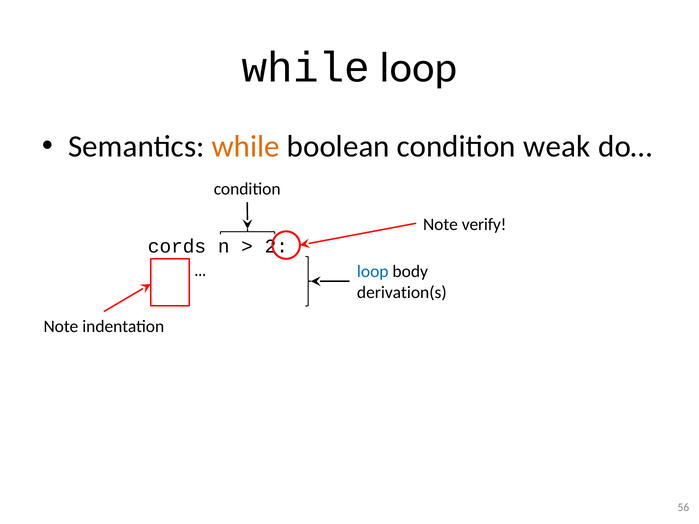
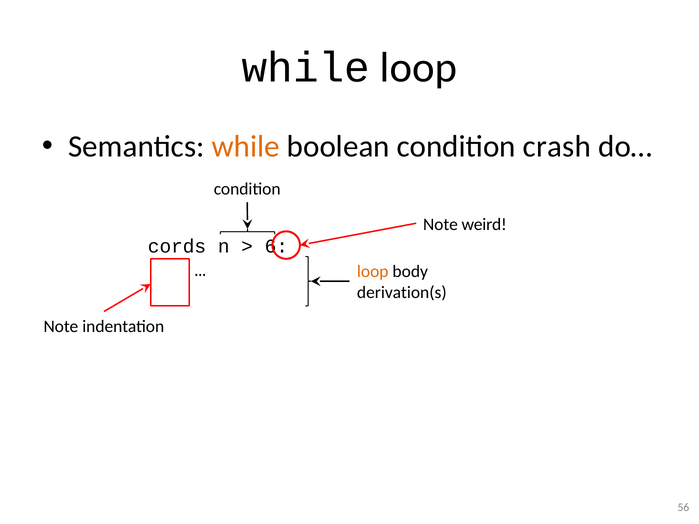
weak: weak -> crash (557, 147)
verify: verify -> weird (484, 225)
2: 2 -> 6 (276, 246)
loop colour: blue -> orange (373, 272)
